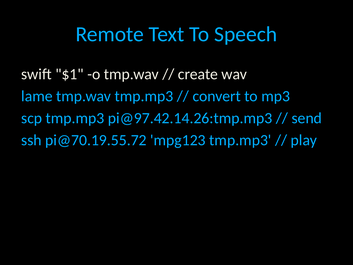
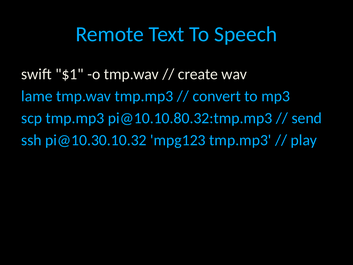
pi@97.42.14.26:tmp.mp3: pi@97.42.14.26:tmp.mp3 -> pi@10.10.80.32:tmp.mp3 (190, 118)
pi@70.19.55.72: pi@70.19.55.72 -> pi@10.30.10.32 (96, 140)
